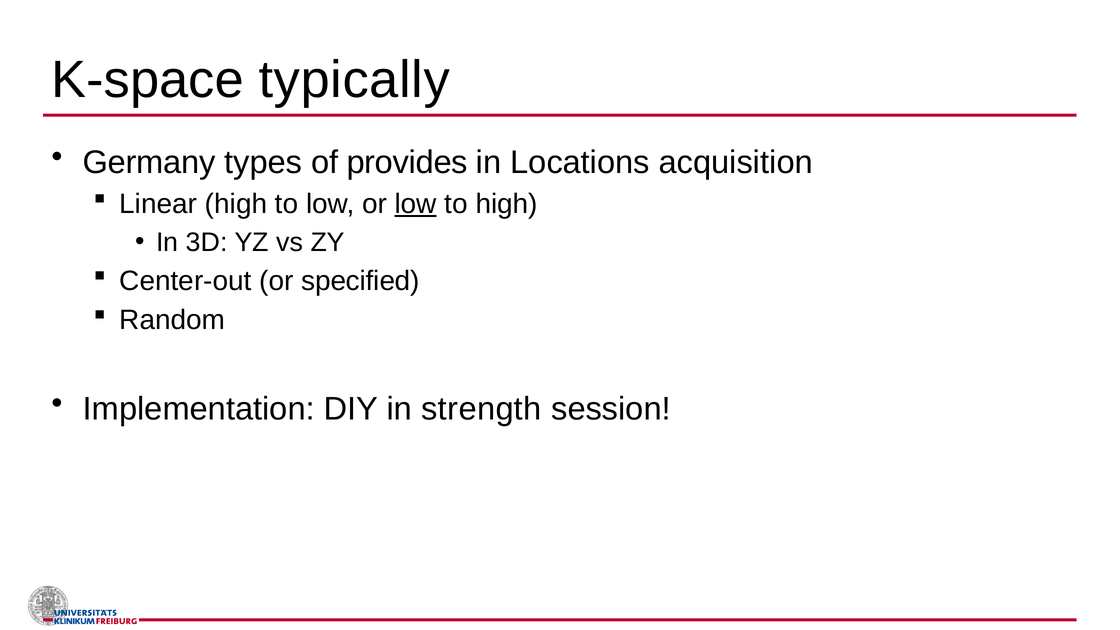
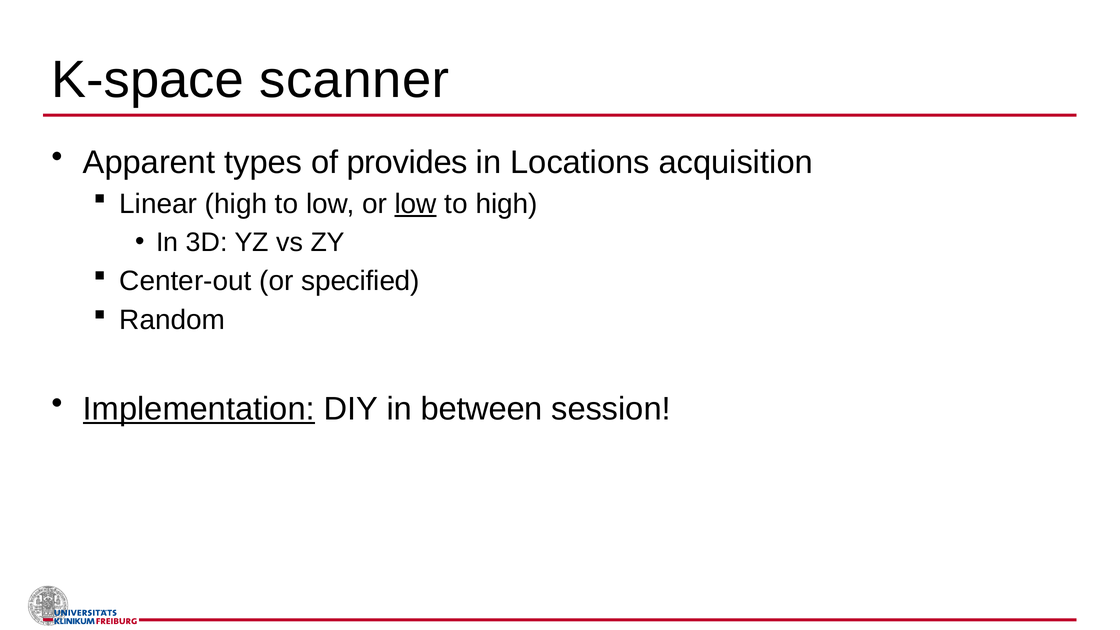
typically: typically -> scanner (354, 80)
Germany: Germany -> Apparent (149, 162)
Implementation underline: none -> present (199, 409)
strength: strength -> between (482, 409)
